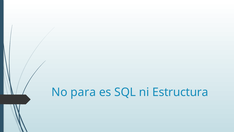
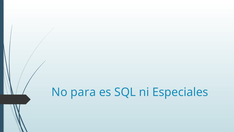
Estructura: Estructura -> Especiales (180, 92)
